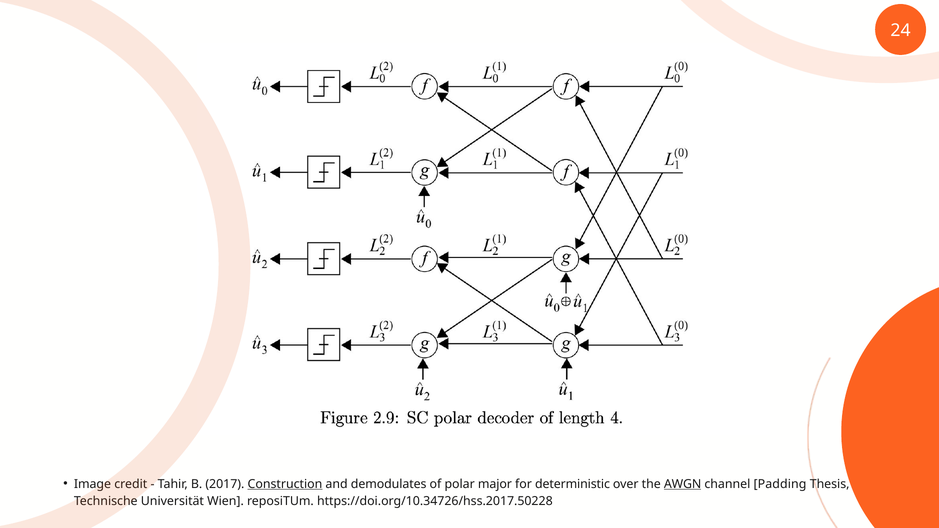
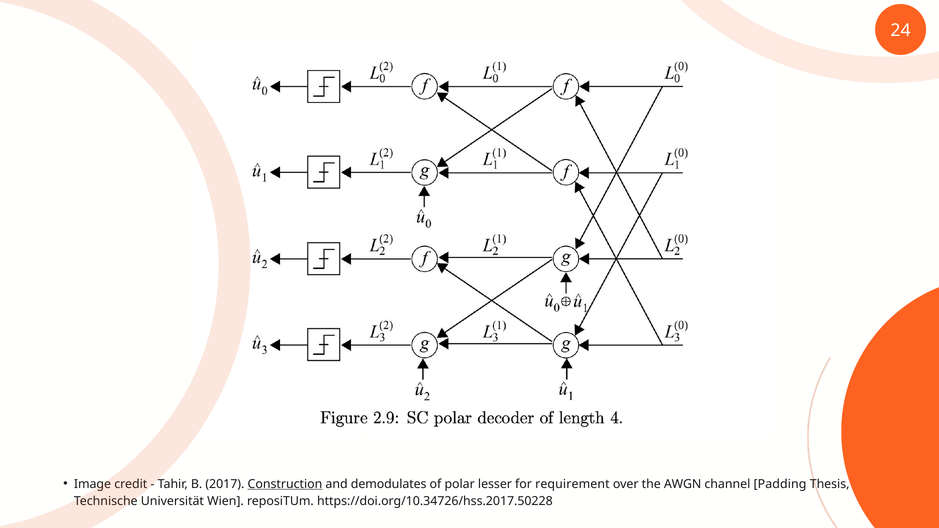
major: major -> lesser (495, 484)
deterministic: deterministic -> requirement (572, 484)
AWGN underline: present -> none (683, 484)
